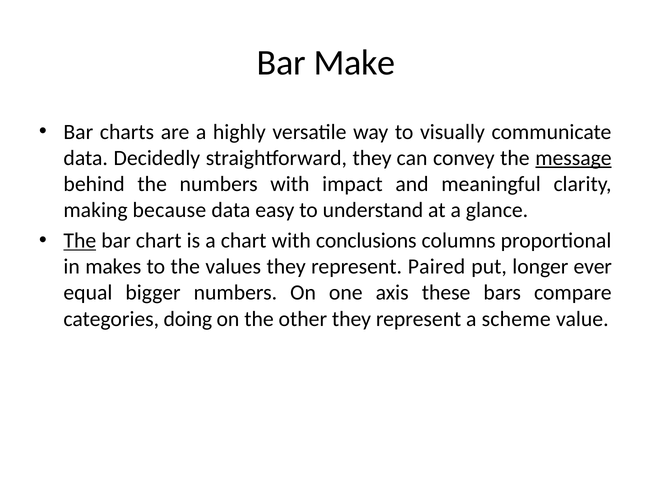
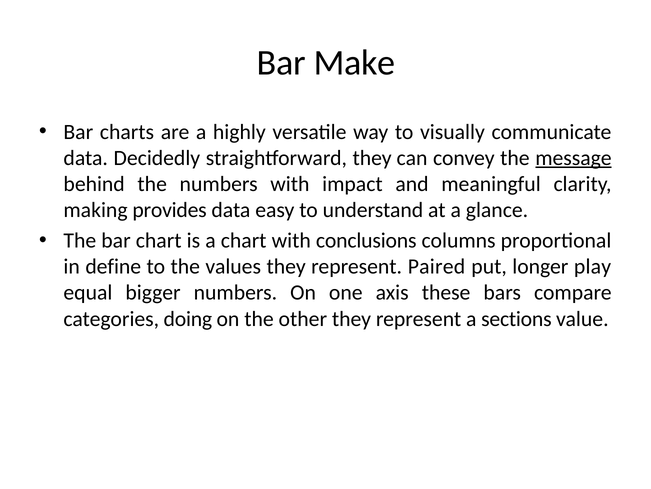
because: because -> provides (170, 210)
The underline: present -> none (80, 240)
makes: makes -> define (113, 266)
ever: ever -> play (593, 266)
scheme: scheme -> sections (516, 318)
